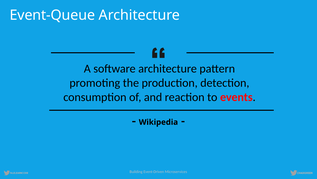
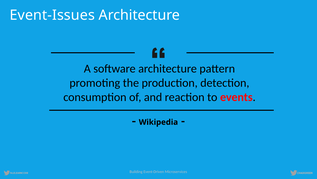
Event-Queue: Event-Queue -> Event-Issues (52, 15)
